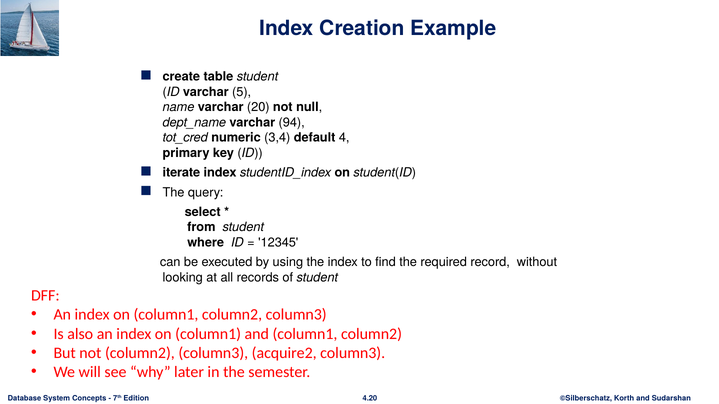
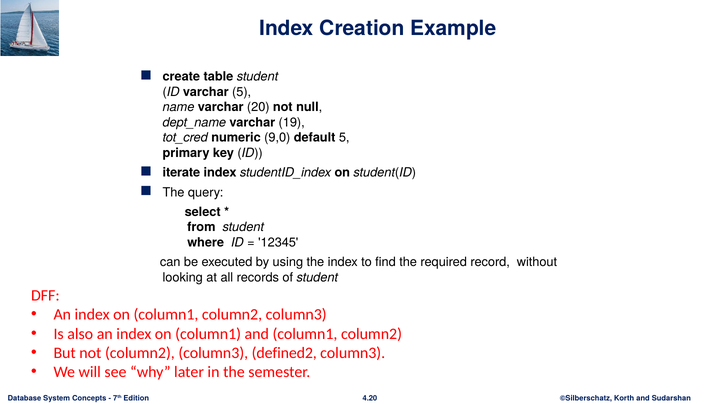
94: 94 -> 19 (292, 122)
3,4: 3,4 -> 9,0 (277, 138)
default 4: 4 -> 5 (344, 138)
acquire2: acquire2 -> defined2 (284, 353)
